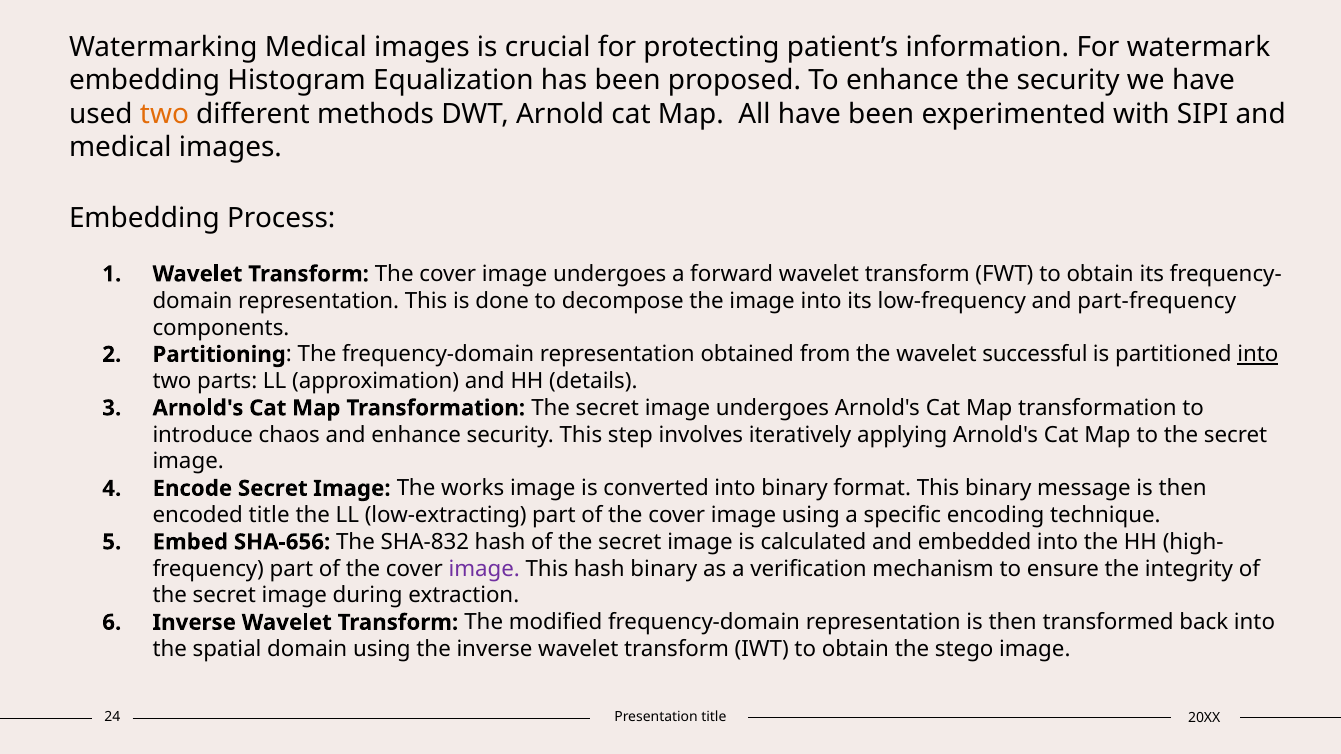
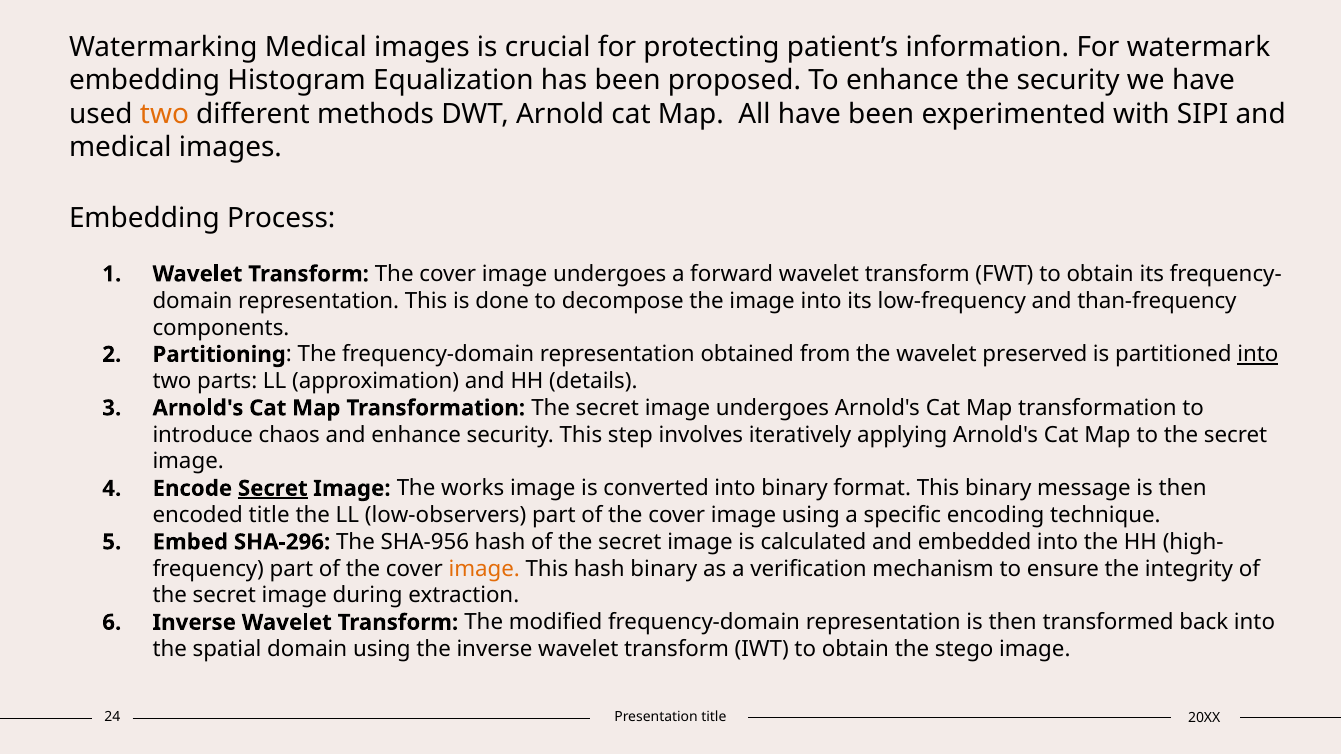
part-frequency: part-frequency -> than-frequency (1157, 301)
successful: successful -> preserved (1035, 355)
Secret underline: none -> present (273, 489)
low-extracting: low-extracting -> low-observers (446, 515)
SHA-656: SHA-656 -> SHA-296 (282, 542)
SHA-832: SHA-832 -> SHA-956 (425, 542)
image colour: purple -> orange (484, 569)
